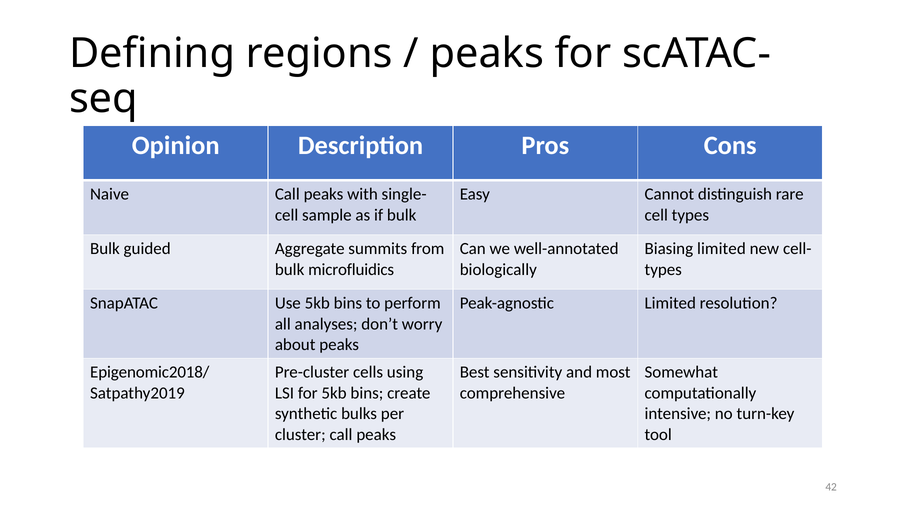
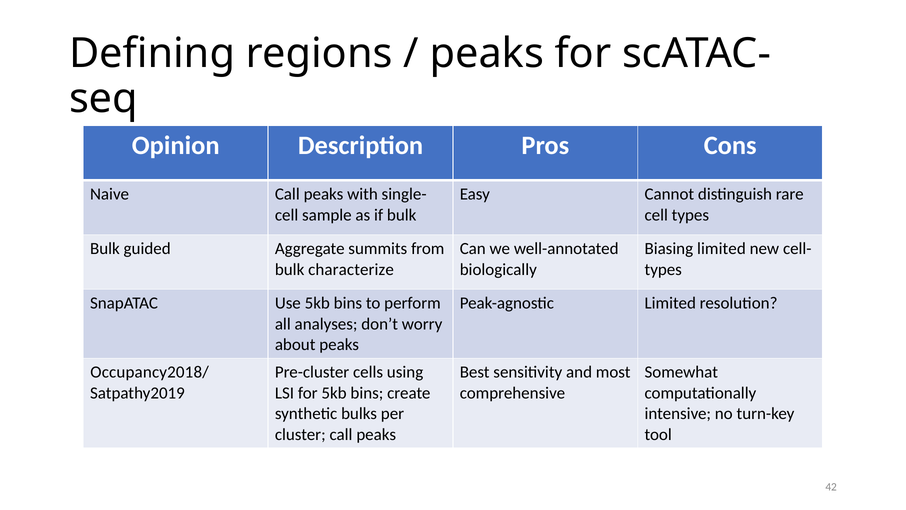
microfluidics: microfluidics -> characterize (351, 269)
Epigenomic2018/: Epigenomic2018/ -> Occupancy2018/ (150, 372)
